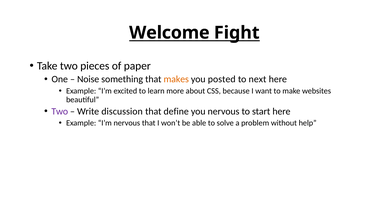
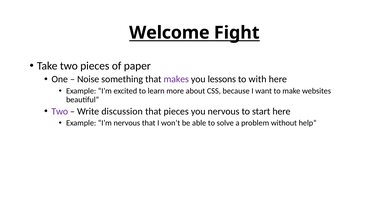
makes colour: orange -> purple (176, 79)
posted: posted -> lessons (222, 79)
next: next -> with (258, 79)
that define: define -> pieces (176, 111)
